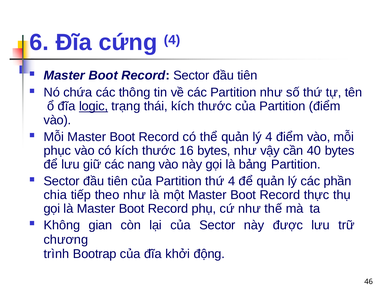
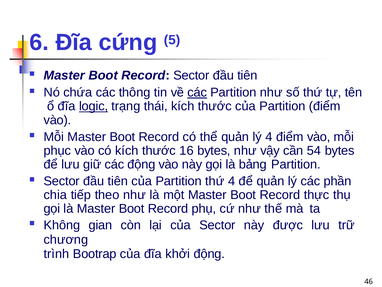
cứng 4: 4 -> 5 (172, 40)
các underline: none -> present (197, 92)
40: 40 -> 54 (314, 150)
các nang: nang -> động (141, 164)
